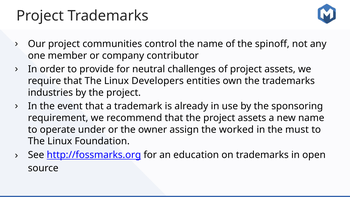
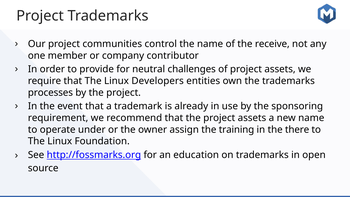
spinoff: spinoff -> receive (272, 44)
industries: industries -> processes (50, 93)
worked: worked -> training (237, 130)
must: must -> there (297, 130)
